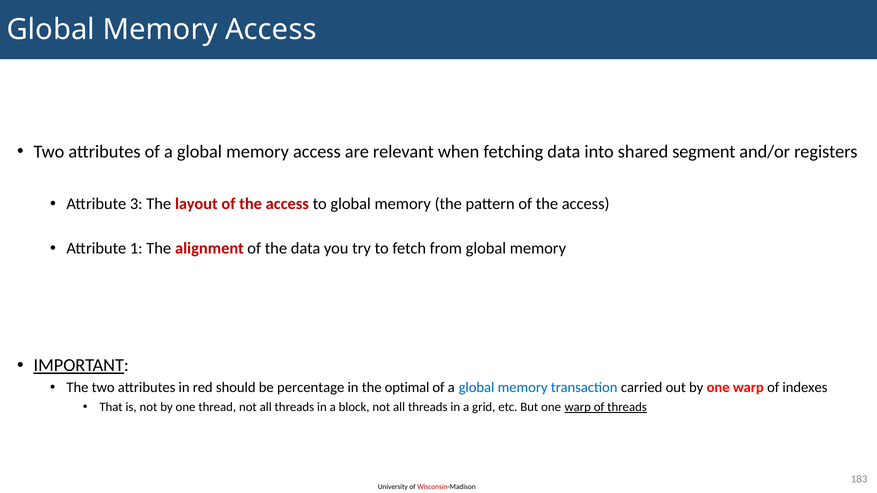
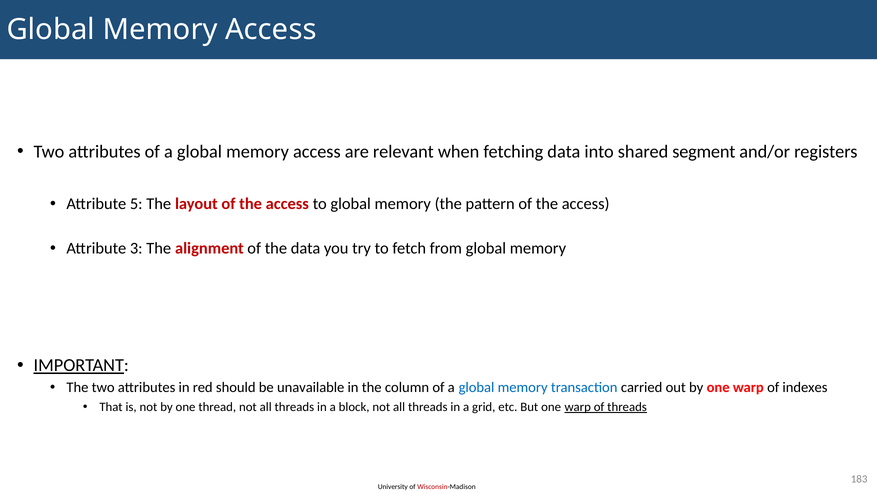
3: 3 -> 5 (136, 204)
1: 1 -> 3 (136, 248)
percentage: percentage -> unavailable (311, 388)
optimal: optimal -> column (407, 388)
